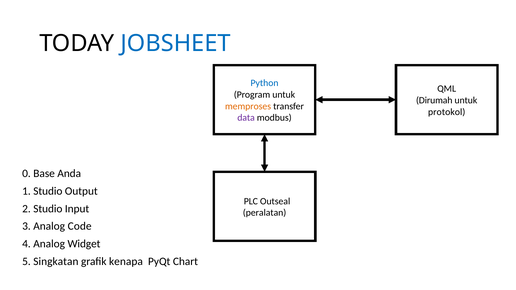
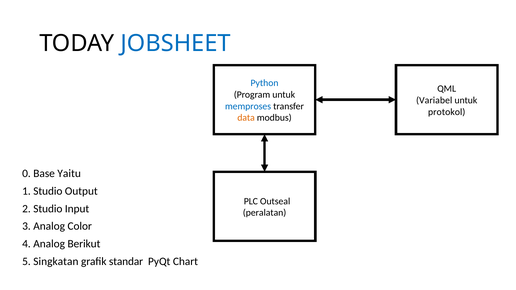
Dirumah: Dirumah -> Variabel (434, 100)
memproses colour: orange -> blue (248, 106)
data colour: purple -> orange (246, 118)
Anda: Anda -> Yaitu (69, 174)
Code: Code -> Color (80, 226)
Widget: Widget -> Berikut (84, 244)
kenapa: kenapa -> standar (126, 262)
